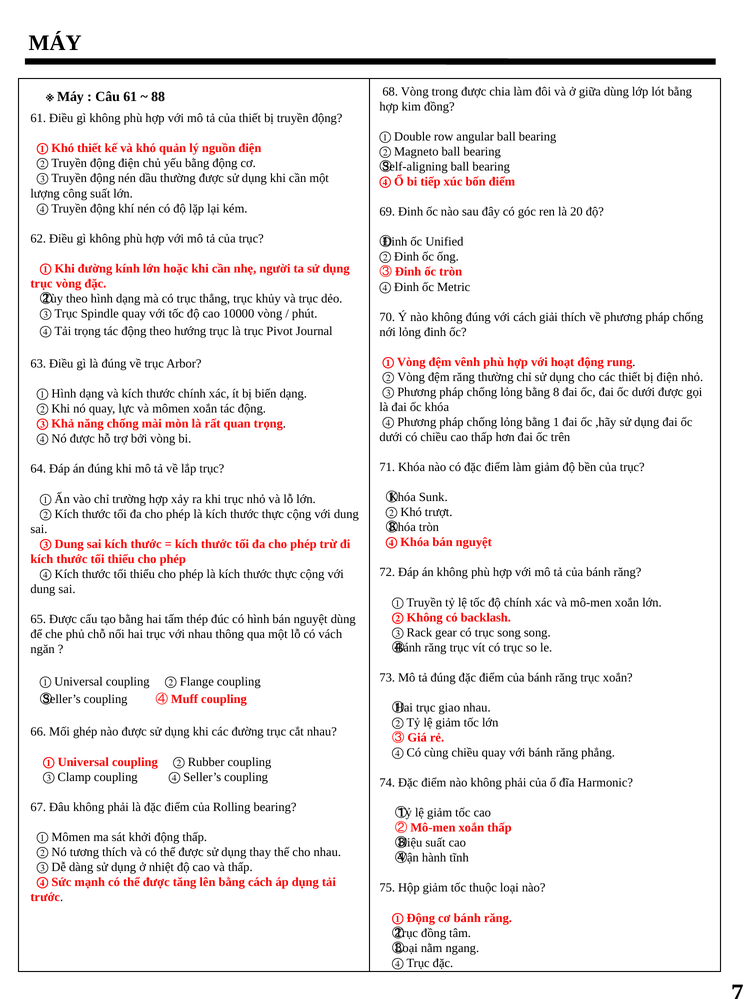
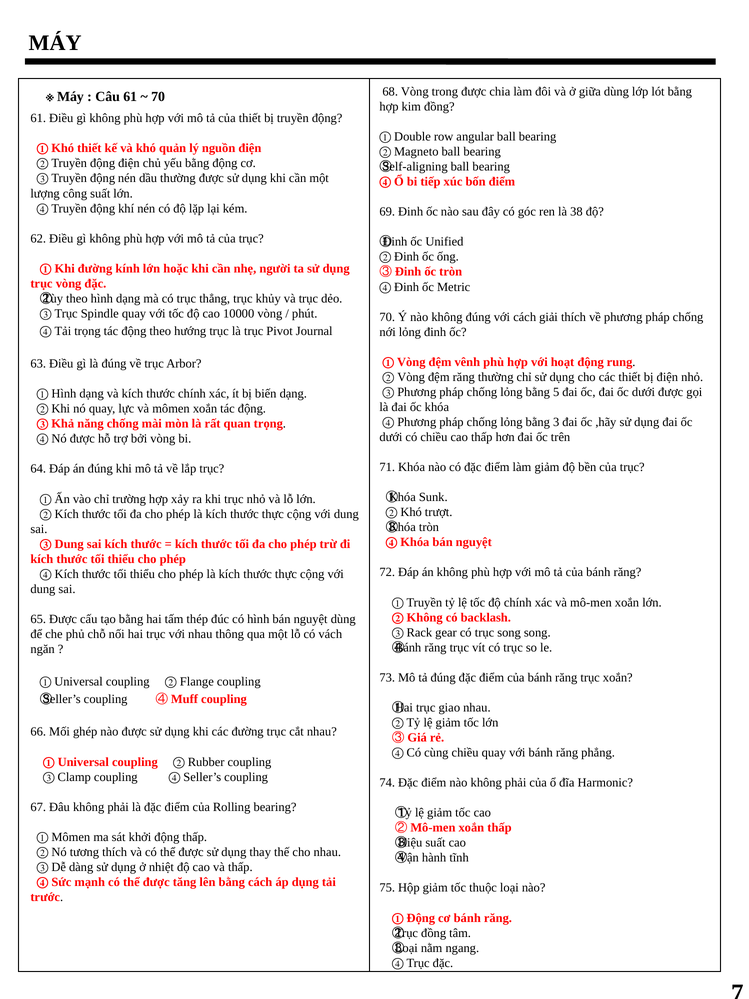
88: 88 -> 70 (158, 97)
20: 20 -> 38 (576, 212)
8: 8 -> 5 (556, 392)
1: 1 -> 3 (556, 422)
